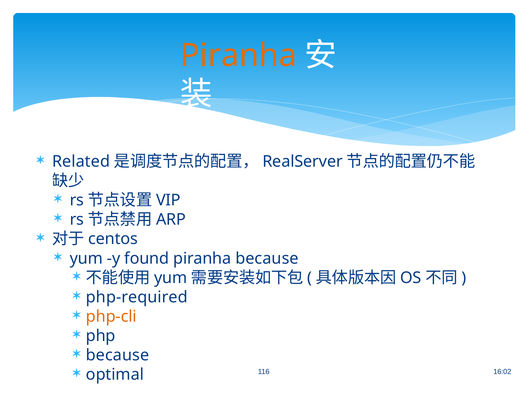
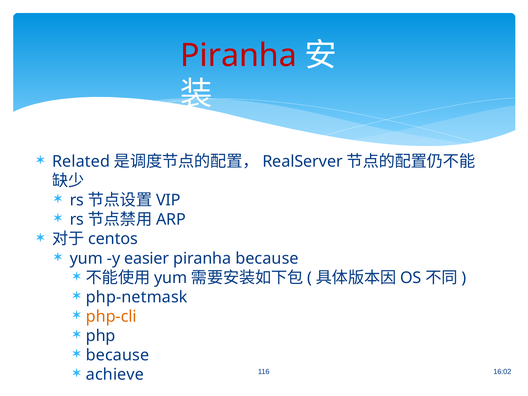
Piranha colour: orange -> red (239, 56)
found: found -> easier (147, 258)
php-required: php-required -> php-netmask (137, 297)
optimal: optimal -> achieve (115, 375)
